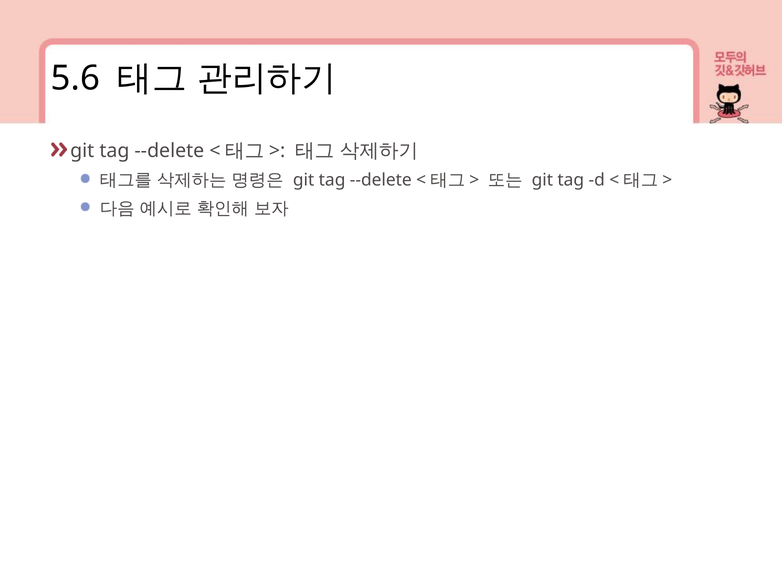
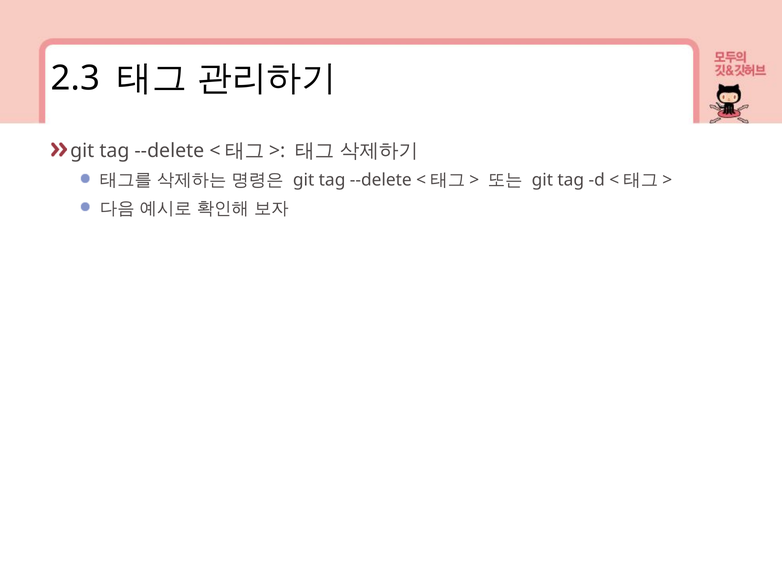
5.6: 5.6 -> 2.3 (75, 78)
